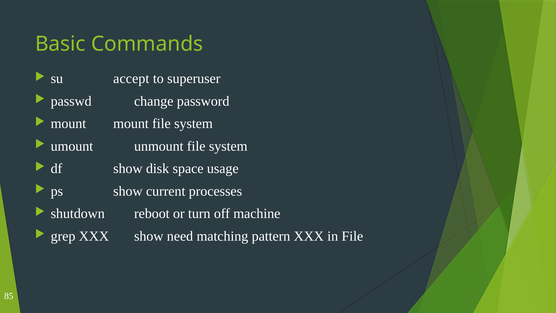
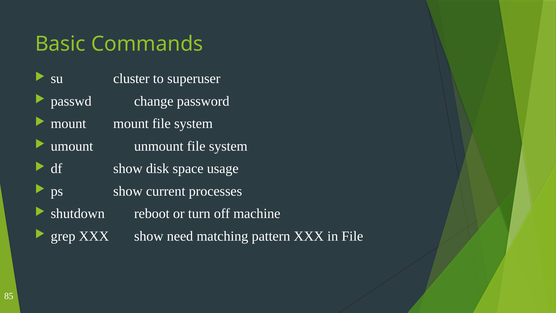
accept: accept -> cluster (131, 79)
